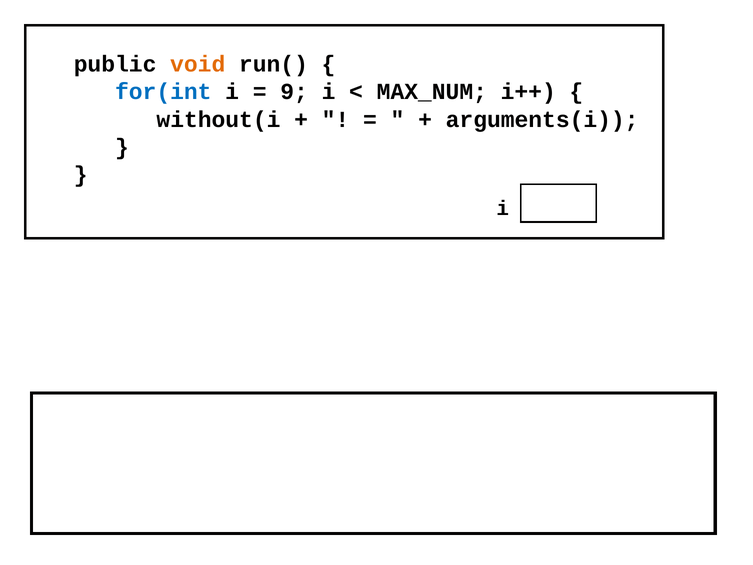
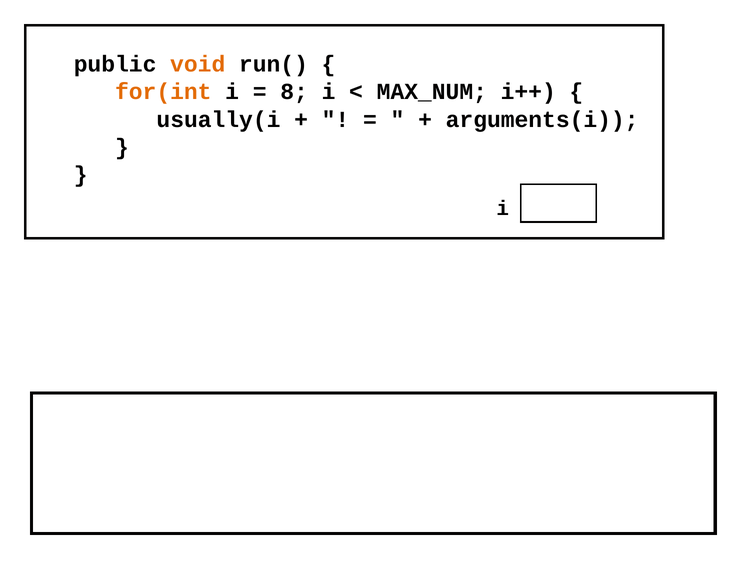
for(int colour: blue -> orange (163, 92)
9: 9 -> 8 (294, 92)
without(i: without(i -> usually(i (218, 119)
